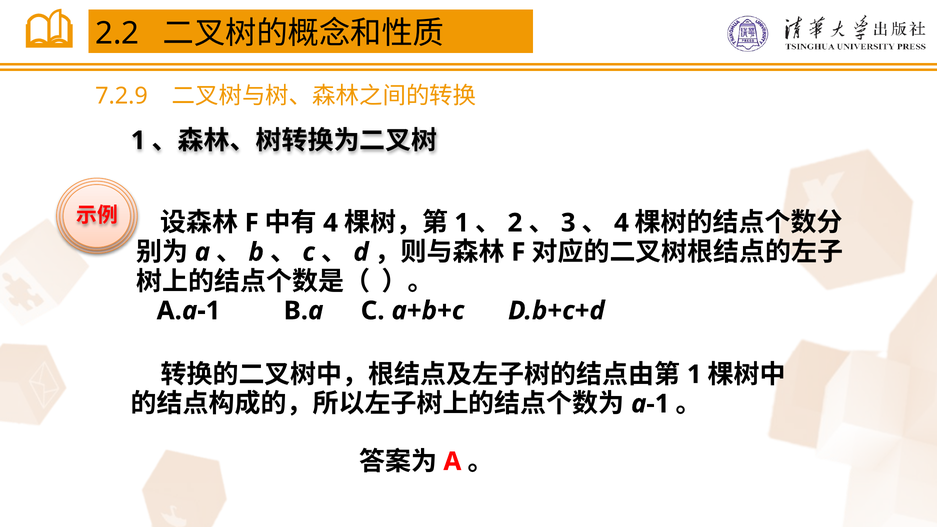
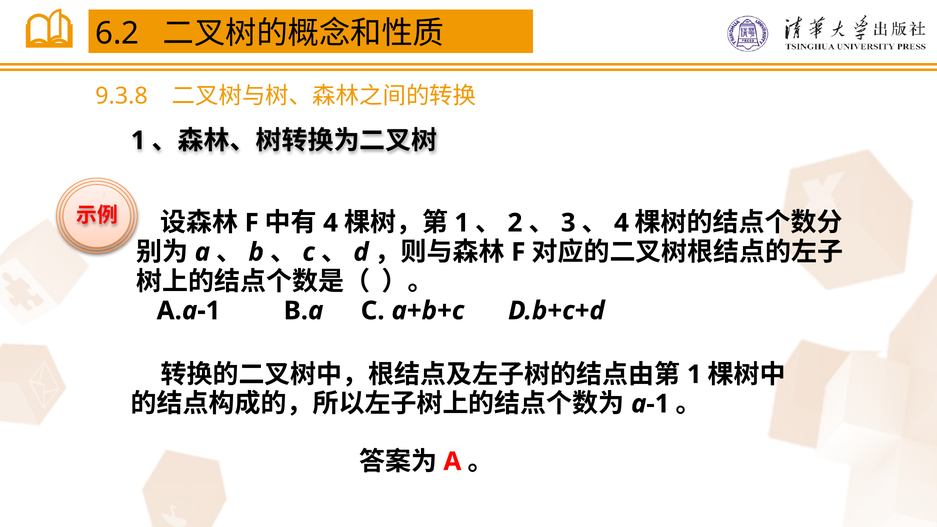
2.2: 2.2 -> 6.2 (117, 33)
7.2.9: 7.2.9 -> 9.3.8 (122, 96)
